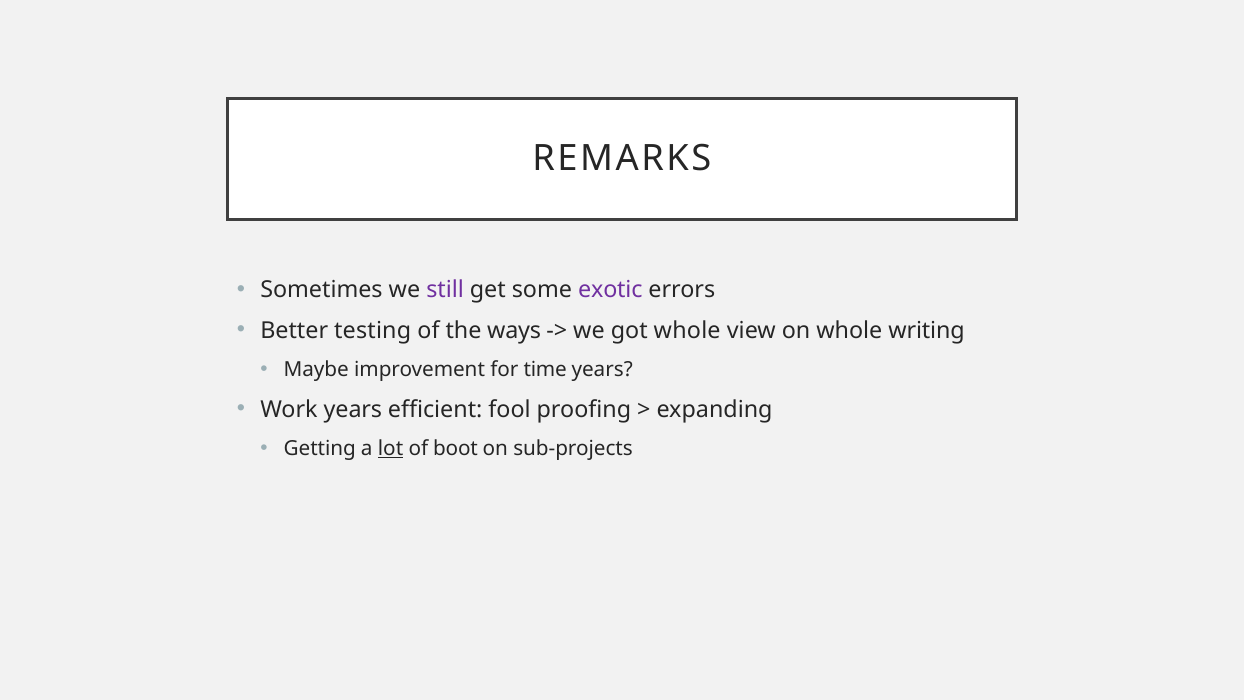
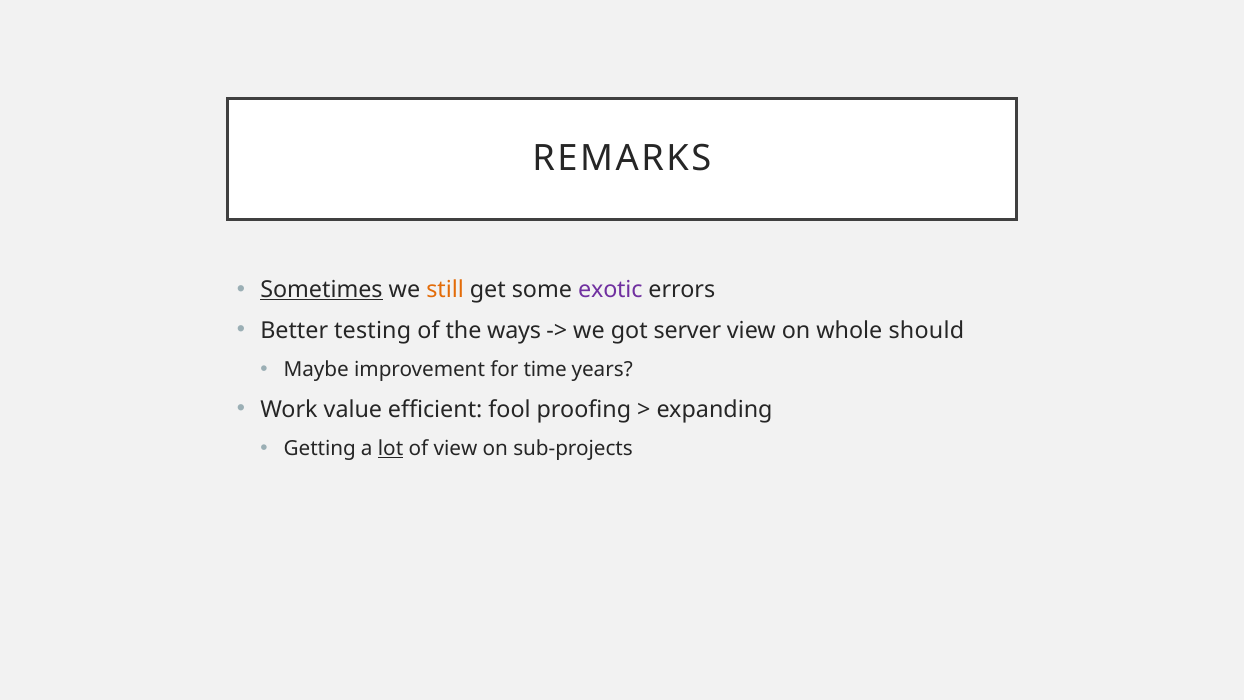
Sometimes underline: none -> present (321, 289)
still colour: purple -> orange (445, 289)
got whole: whole -> server (687, 330)
writing: writing -> should (926, 330)
Work years: years -> value (353, 409)
of boot: boot -> view (455, 448)
